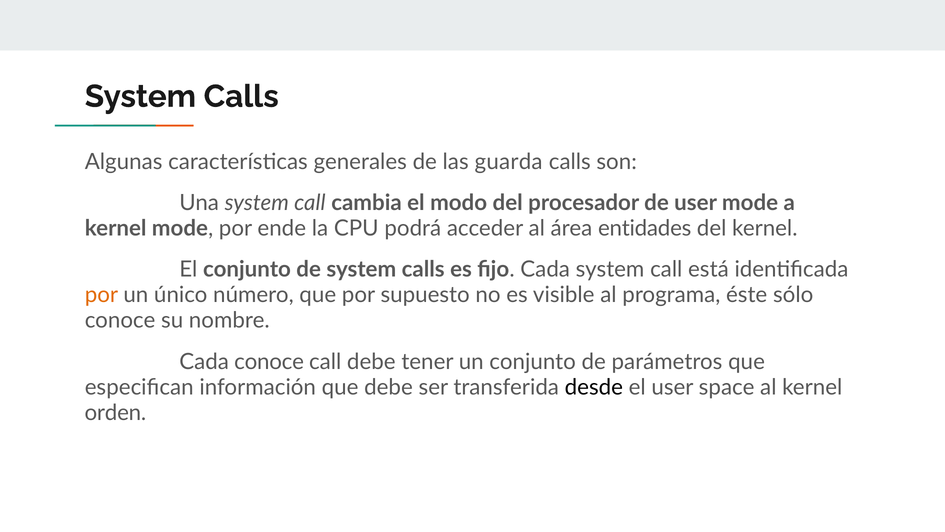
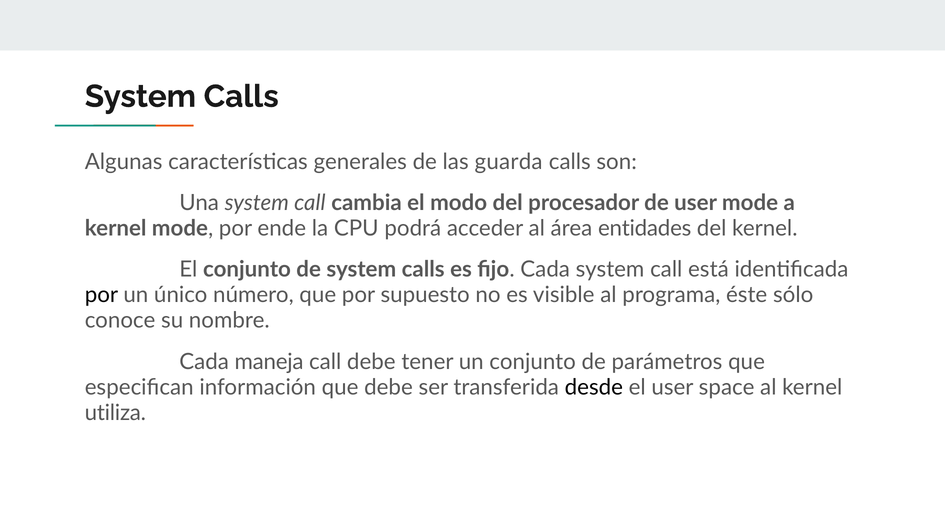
por colour: orange -> black (101, 295)
Cada conoce: conoce -> maneja (269, 361)
orden: orden -> utiliza (115, 412)
